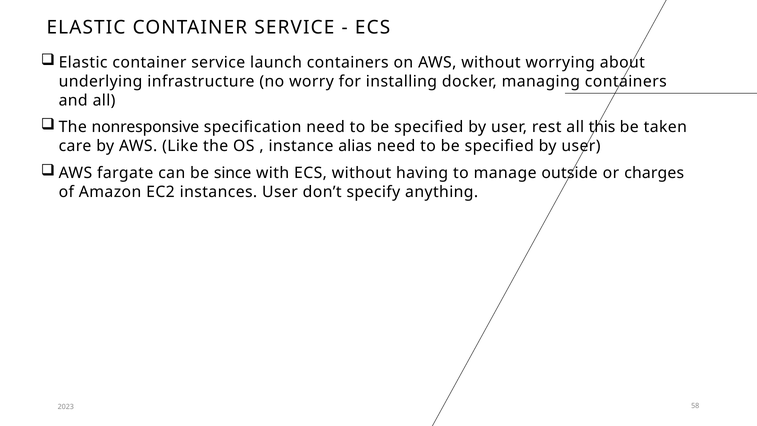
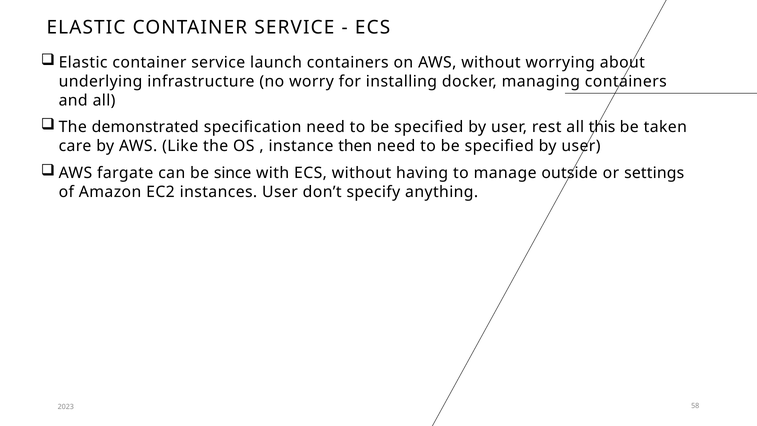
nonresponsive: nonresponsive -> demonstrated (145, 127)
alias: alias -> then (355, 146)
charges: charges -> settings (654, 173)
